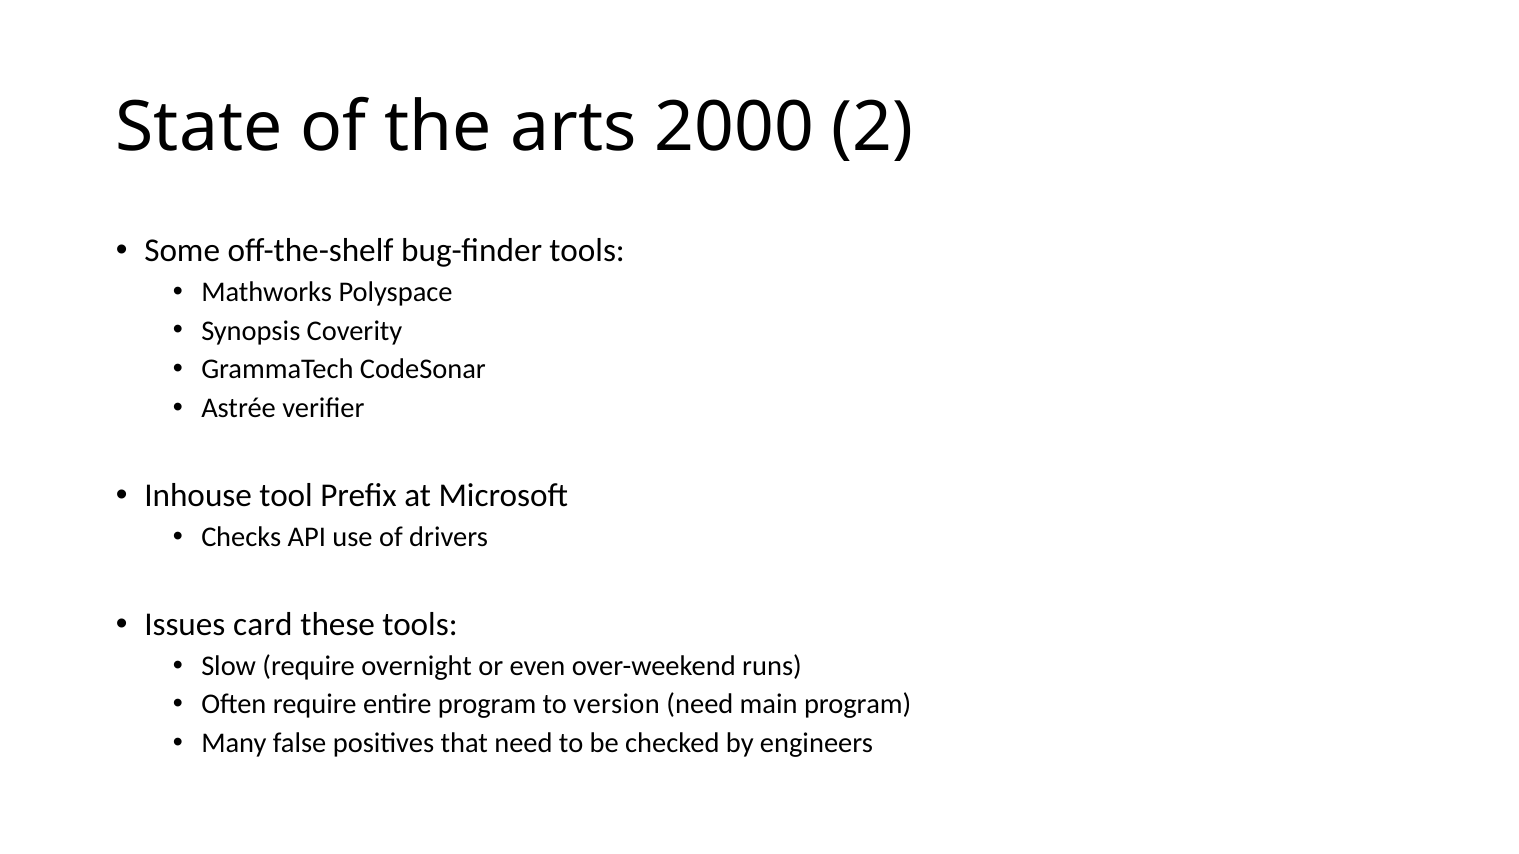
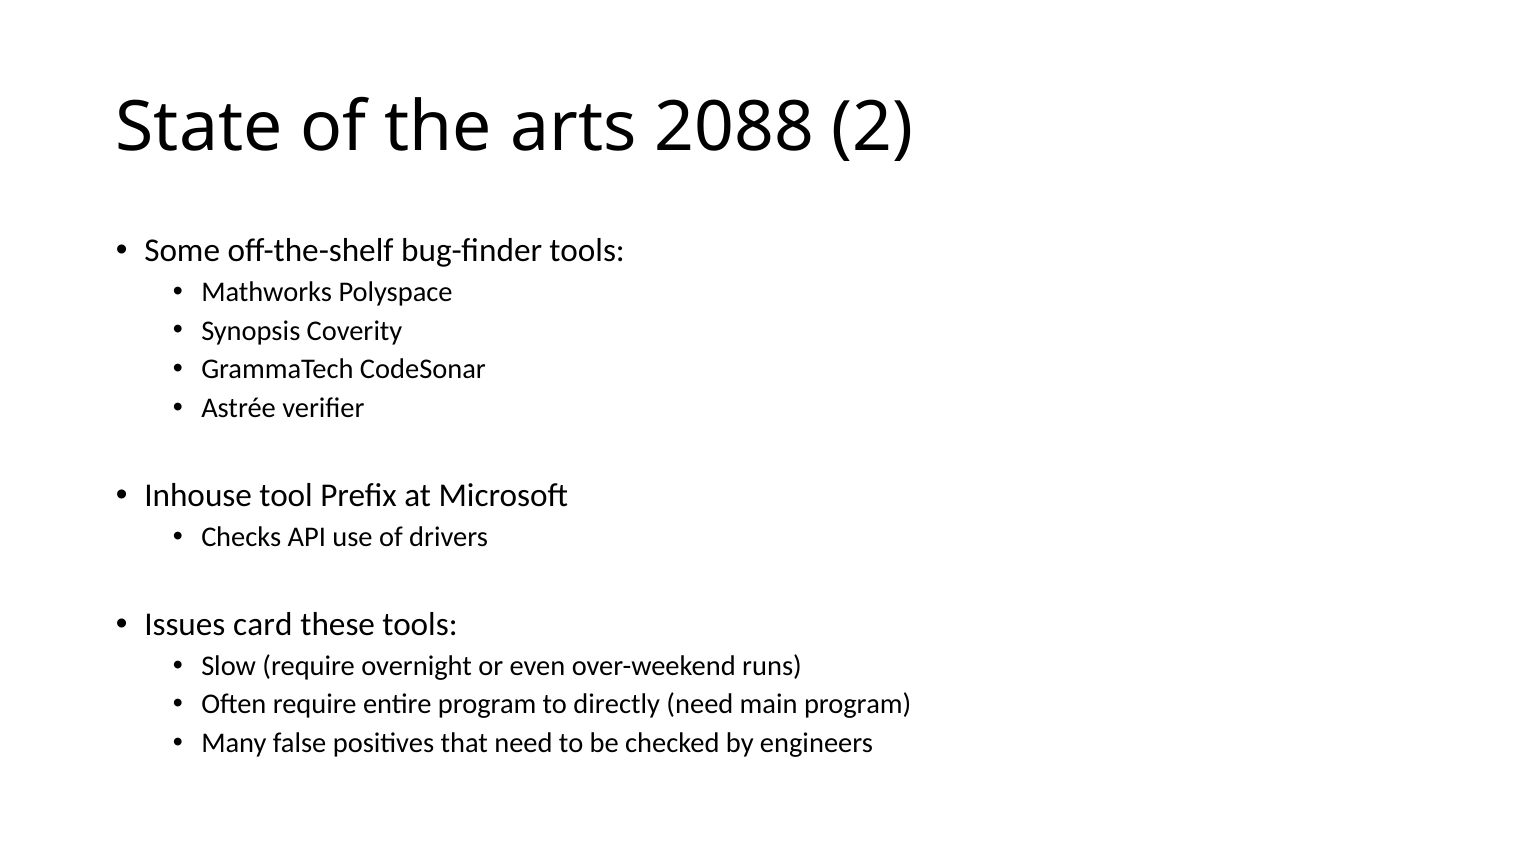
2000: 2000 -> 2088 (734, 128)
version: version -> directly (617, 705)
